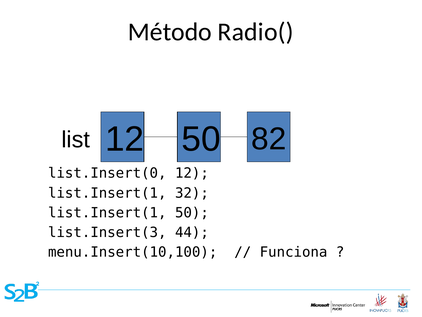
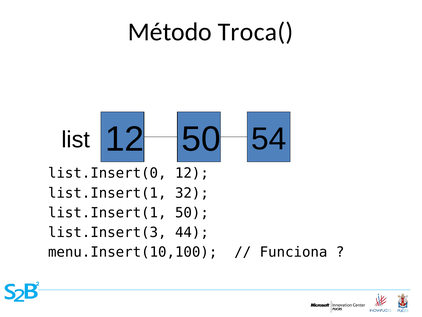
Radio(: Radio( -> Troca( (256, 32)
82: 82 -> 54 (269, 139)
